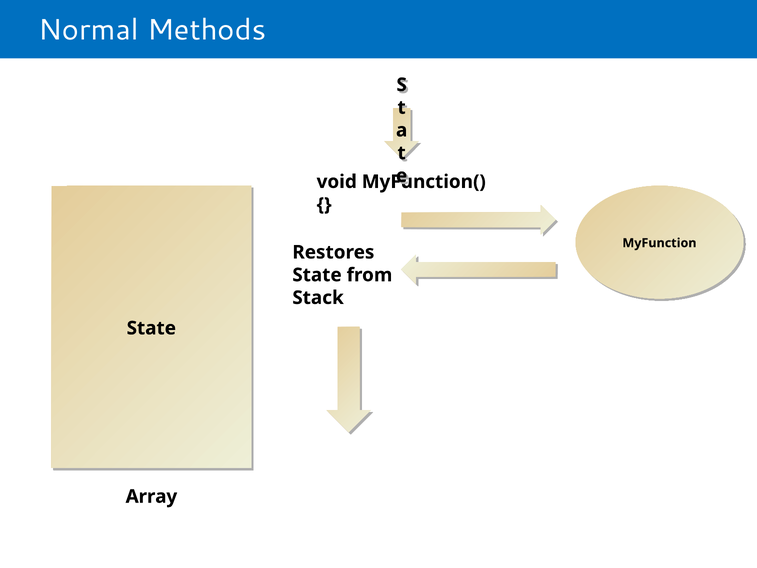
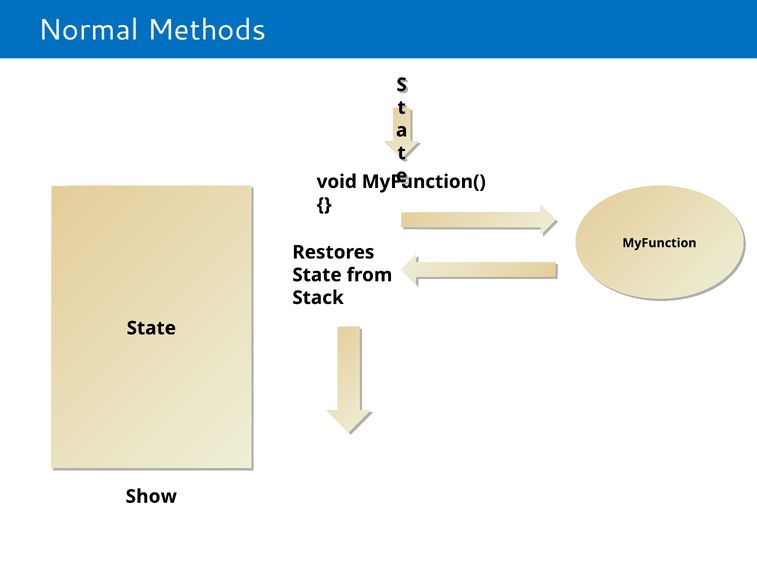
Array: Array -> Show (151, 496)
